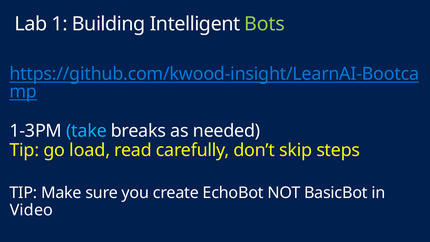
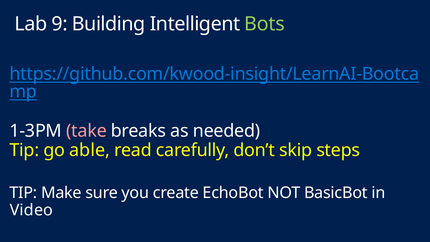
1: 1 -> 9 (60, 24)
take colour: light blue -> pink (86, 131)
load: load -> able (90, 150)
